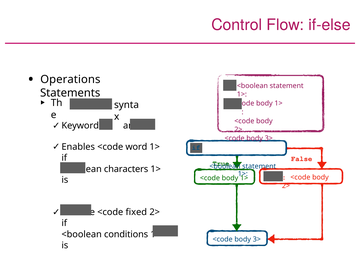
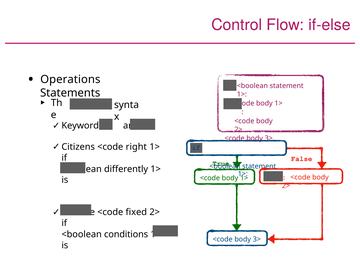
Enables: Enables -> Citizens (78, 147)
word: word -> right (136, 147)
characters: characters -> diﬀerently (126, 169)
